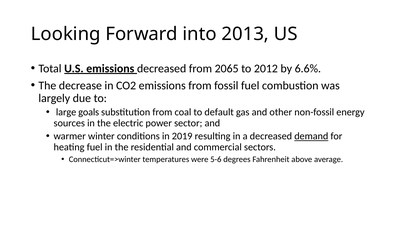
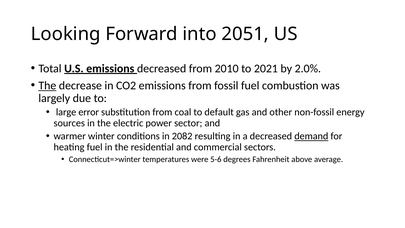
2013: 2013 -> 2051 (245, 34)
2065: 2065 -> 2010 (227, 68)
2012: 2012 -> 2021 (266, 68)
6.6%: 6.6% -> 2.0% (308, 68)
The underline: none -> present (47, 85)
goals: goals -> error (89, 112)
2019: 2019 -> 2082 (182, 136)
